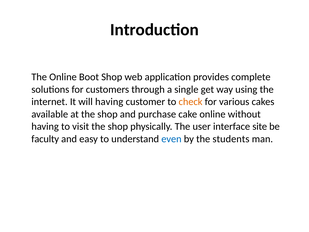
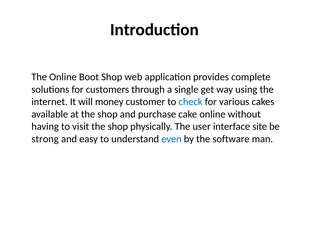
will having: having -> money (109, 102)
check colour: orange -> blue (191, 102)
faculty: faculty -> strong (45, 139)
students: students -> software (231, 139)
